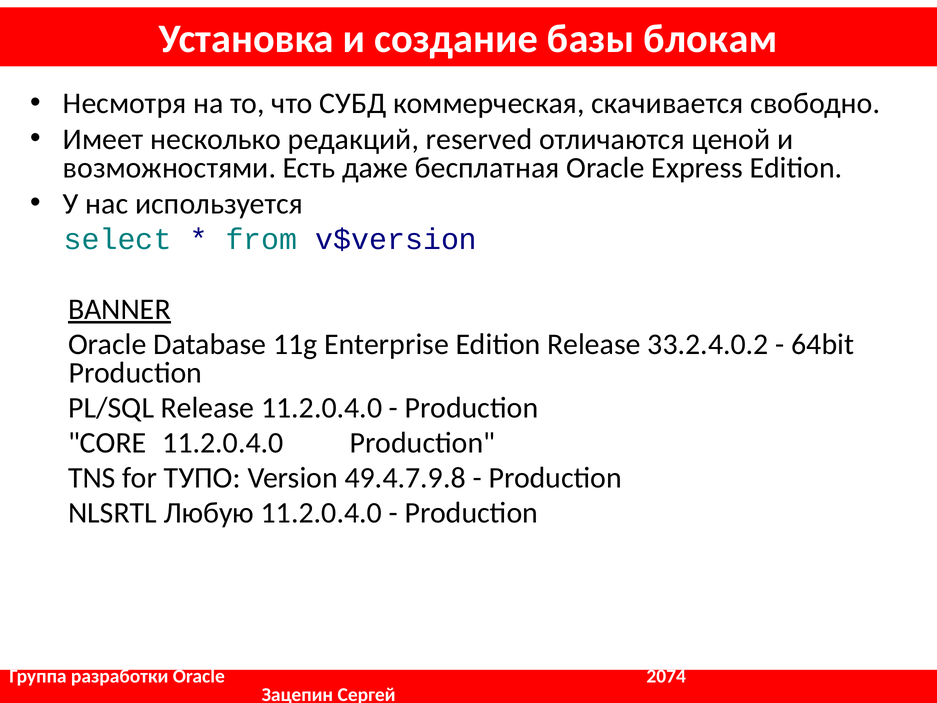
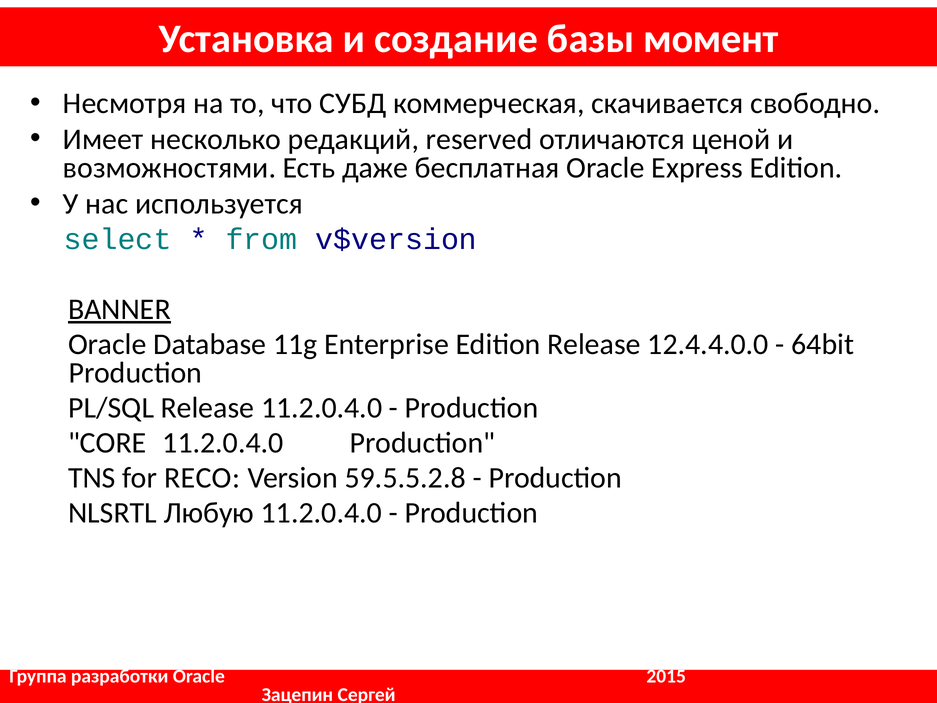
блокам: блокам -> момент (711, 39)
33.2.4.0.2: 33.2.4.0.2 -> 12.4.4.0.0 (708, 344)
ТУПО: ТУПО -> RECO (202, 478)
49.4.7.9.8: 49.4.7.9.8 -> 59.5.5.2.8 (405, 478)
2074: 2074 -> 2015 (666, 676)
